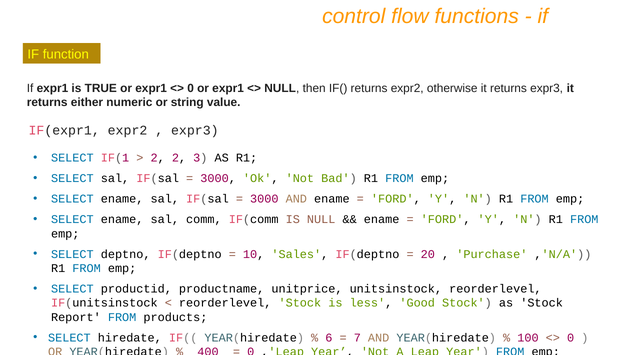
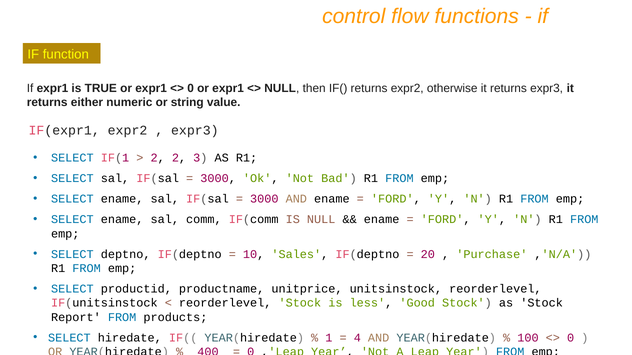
6: 6 -> 1 (329, 338)
7: 7 -> 4 (357, 338)
